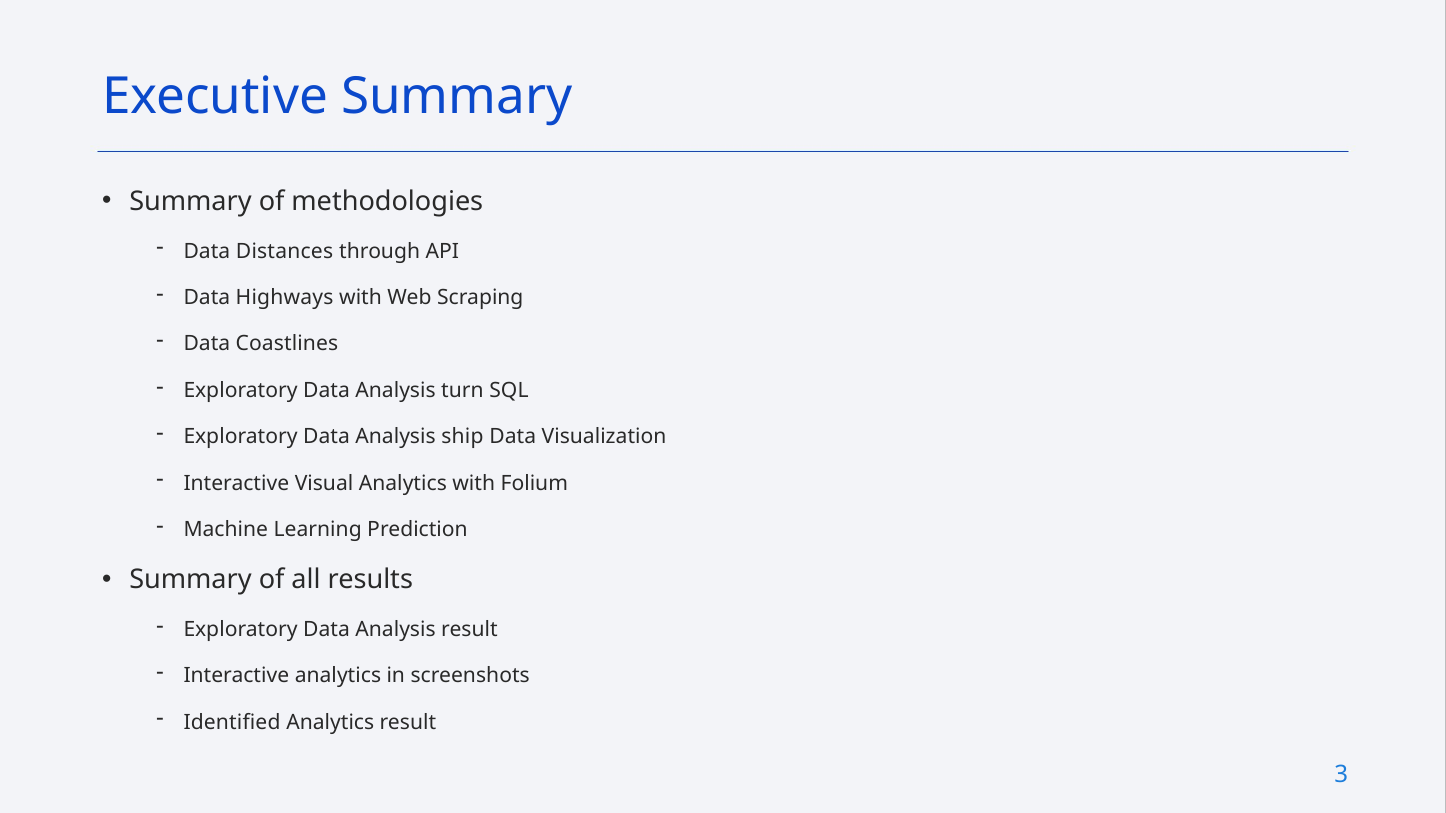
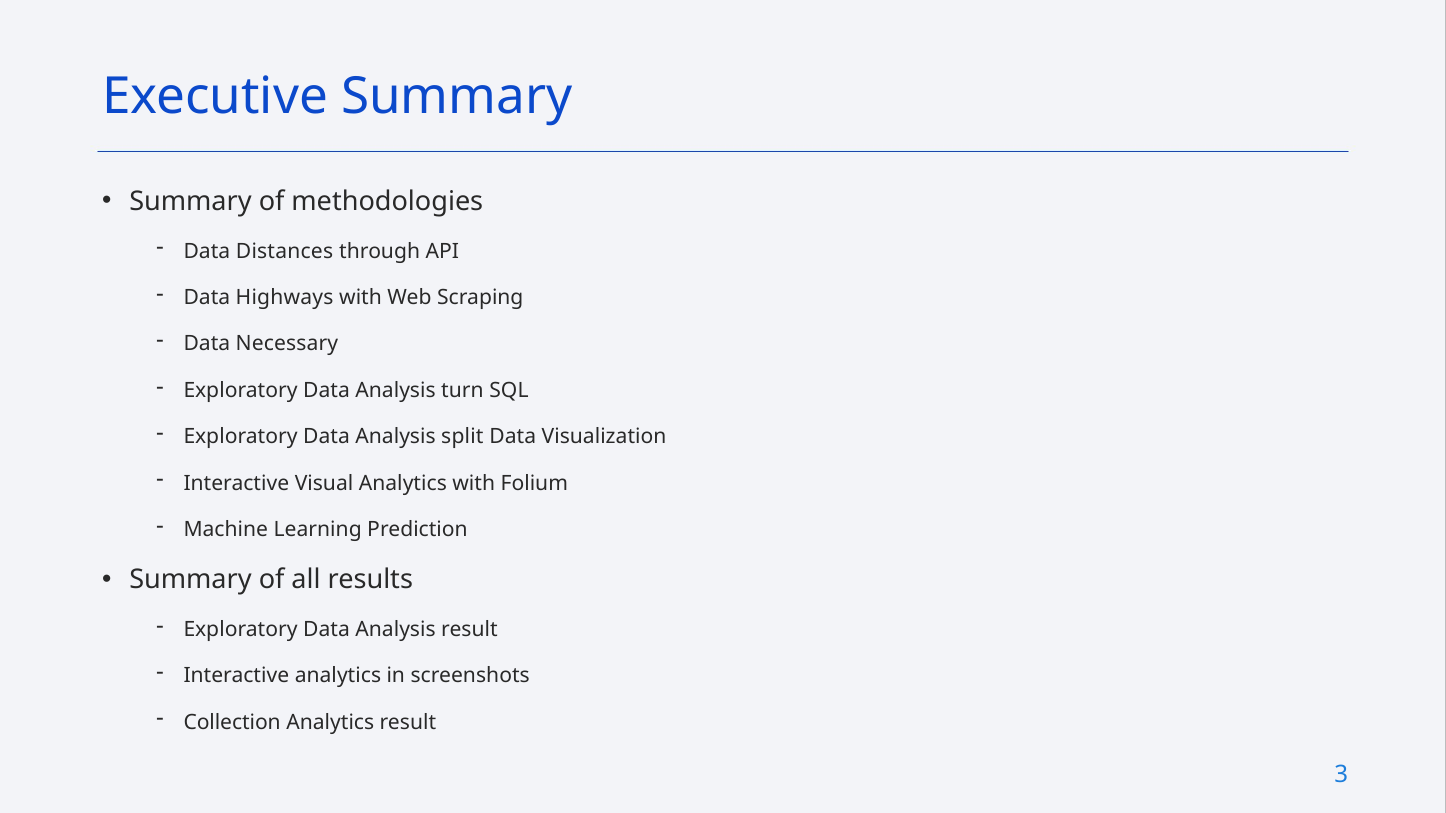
Coastlines: Coastlines -> Necessary (287, 344)
ship: ship -> split (462, 437)
Identified: Identified -> Collection (232, 723)
